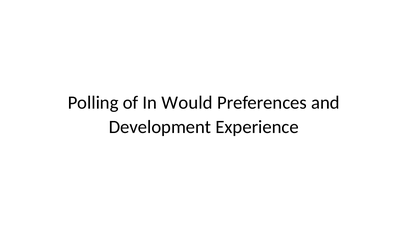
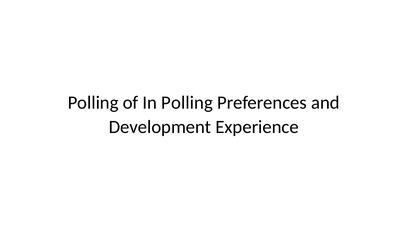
In Would: Would -> Polling (187, 102)
